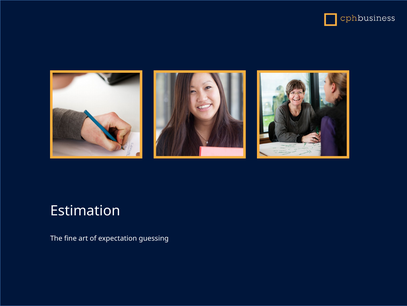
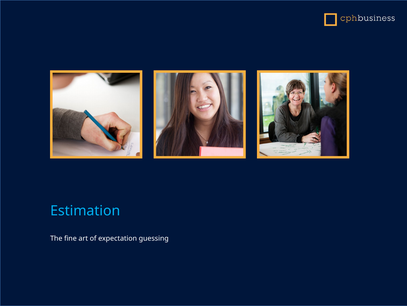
Estimation colour: white -> light blue (85, 210)
